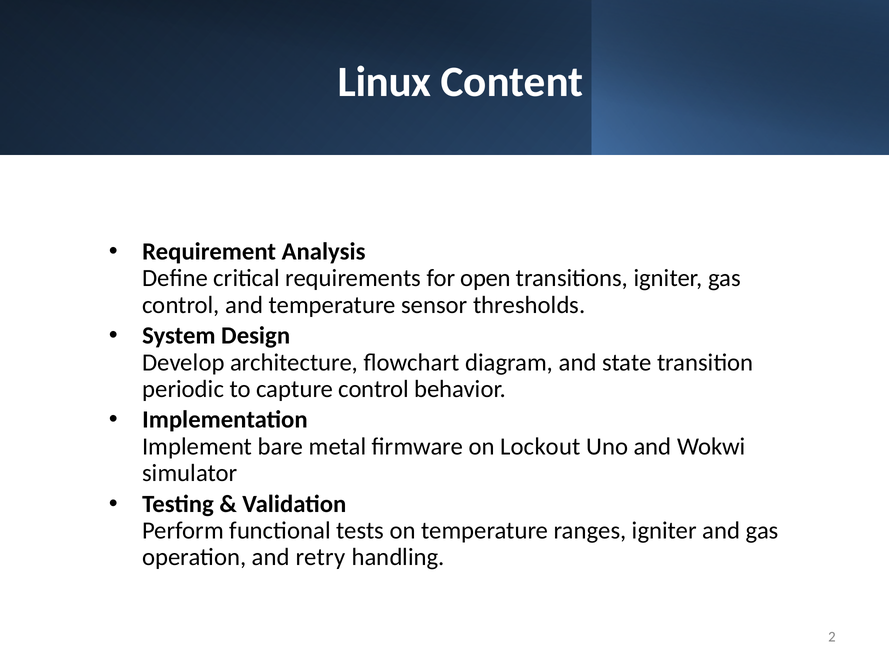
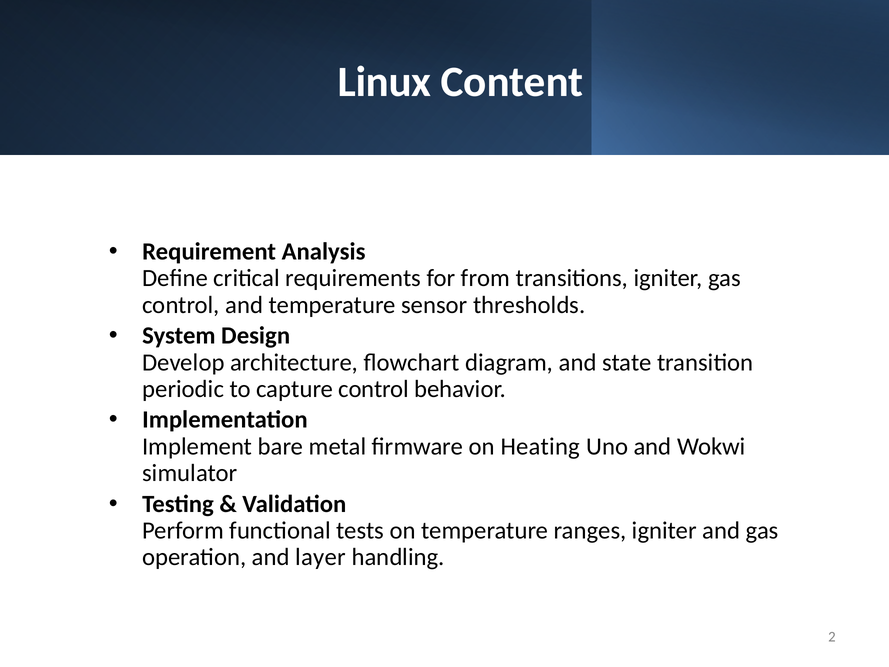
open: open -> from (486, 278)
Lockout: Lockout -> Heating (540, 446)
retry: retry -> layer (321, 557)
